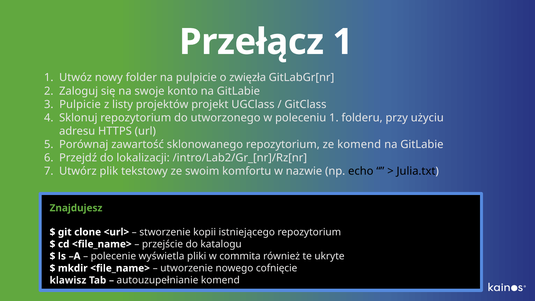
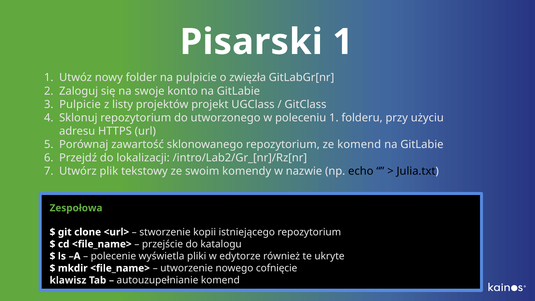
Przełącz: Przełącz -> Pisarski (251, 42)
komfortu: komfortu -> komendy (247, 171)
Znajdujesz: Znajdujesz -> Zespołowa (76, 208)
commita: commita -> edytorze (240, 256)
